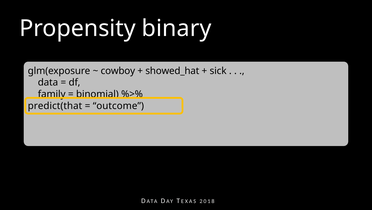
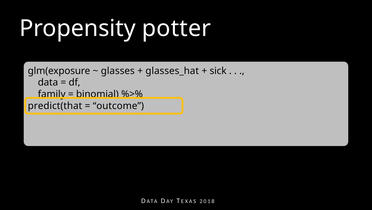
binary: binary -> potter (176, 28)
cowboy: cowboy -> glasses (118, 71)
showed_hat: showed_hat -> glasses_hat (172, 71)
